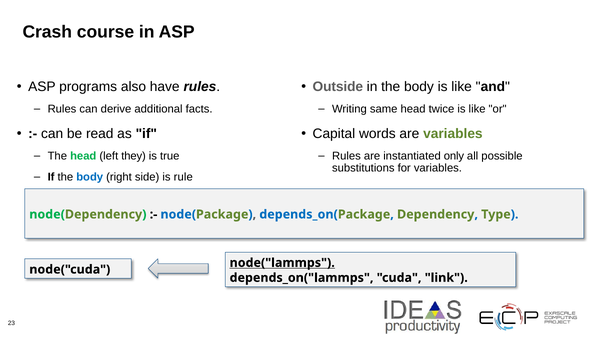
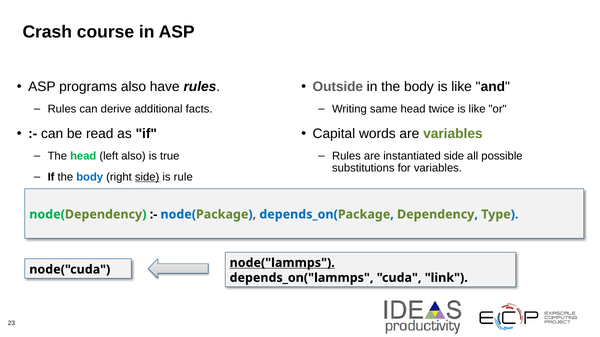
left they: they -> also (134, 156)
instantiated only: only -> side (454, 156)
side underline: none -> present (147, 177)
